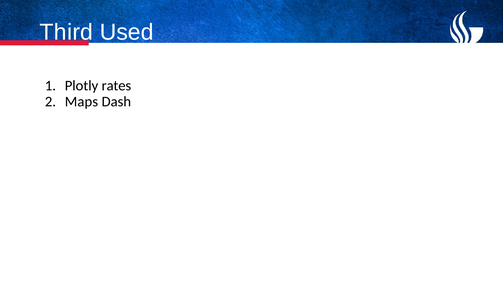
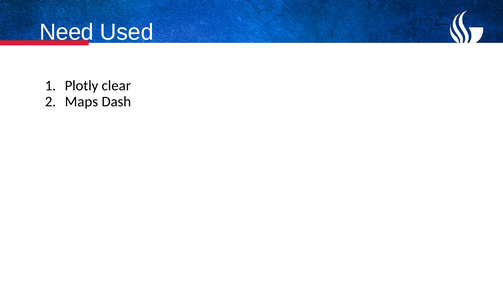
Third: Third -> Need (67, 32)
rates: rates -> clear (116, 86)
